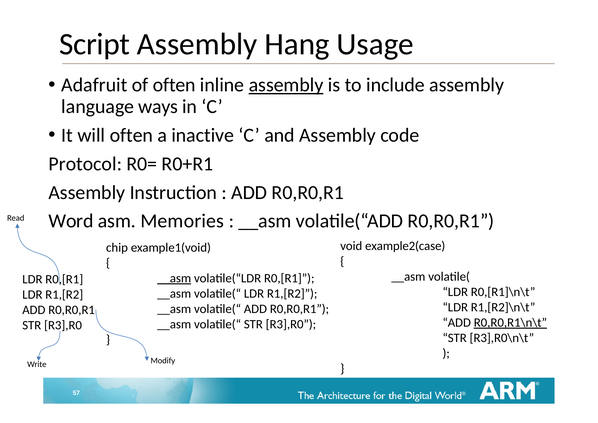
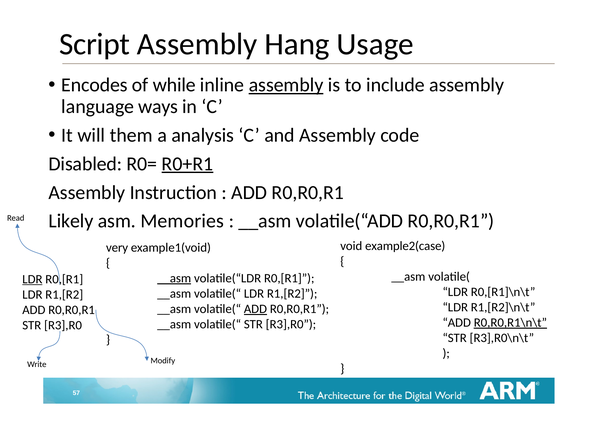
Adafruit: Adafruit -> Encodes (94, 85)
of often: often -> while (174, 85)
will often: often -> them (131, 135)
inactive: inactive -> analysis (203, 135)
Protocol: Protocol -> Disabled (85, 164)
R0+R1 underline: none -> present (187, 164)
Word: Word -> Likely (71, 221)
chip: chip -> very (117, 247)
LDR underline: none -> present (32, 279)
ADD underline: none -> present (255, 309)
